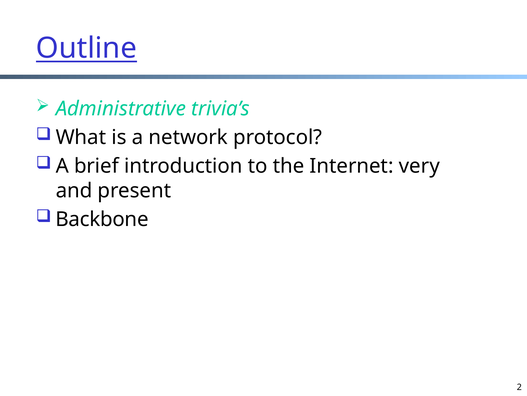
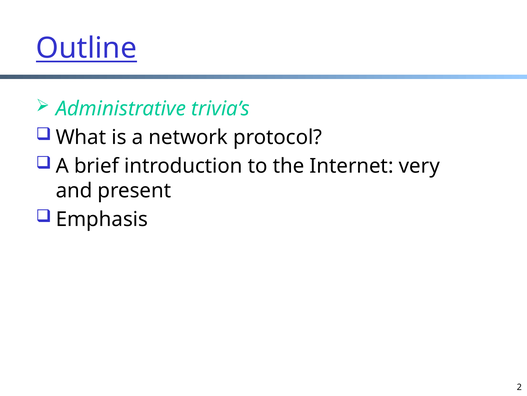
Backbone: Backbone -> Emphasis (102, 219)
